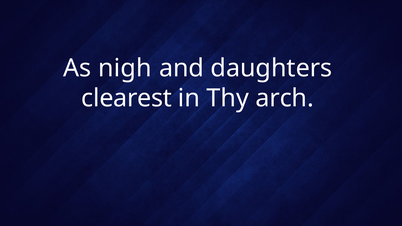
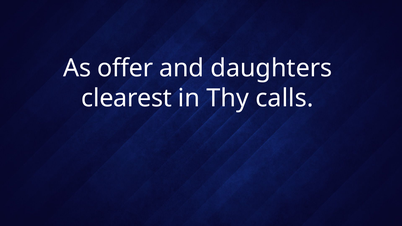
nigh: nigh -> offer (125, 68)
arch: arch -> calls (285, 98)
